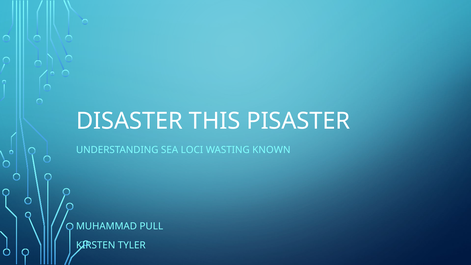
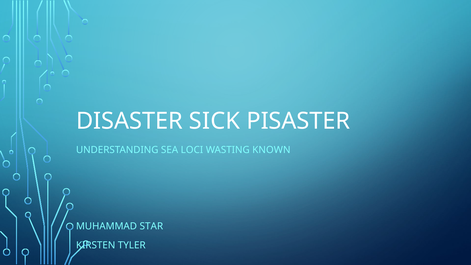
THIS: THIS -> SICK (215, 121)
PULL: PULL -> STAR (151, 226)
